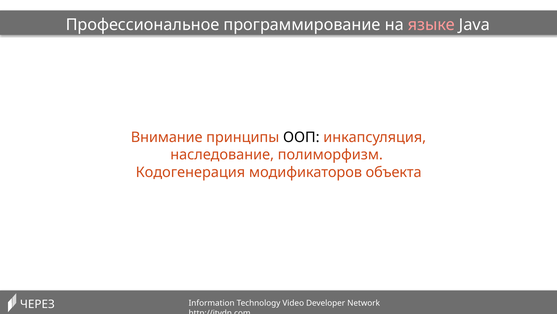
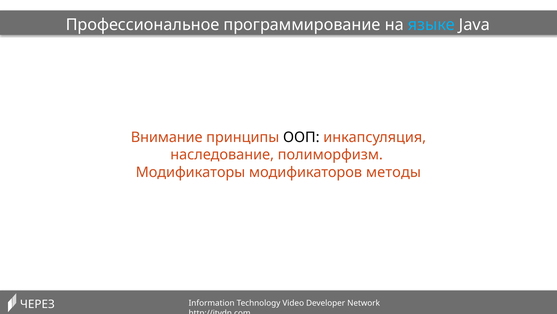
языке colour: pink -> light blue (431, 25)
Кодогенерация: Кодогенерация -> Модификаторы (190, 172)
объекта: объекта -> методы (393, 172)
